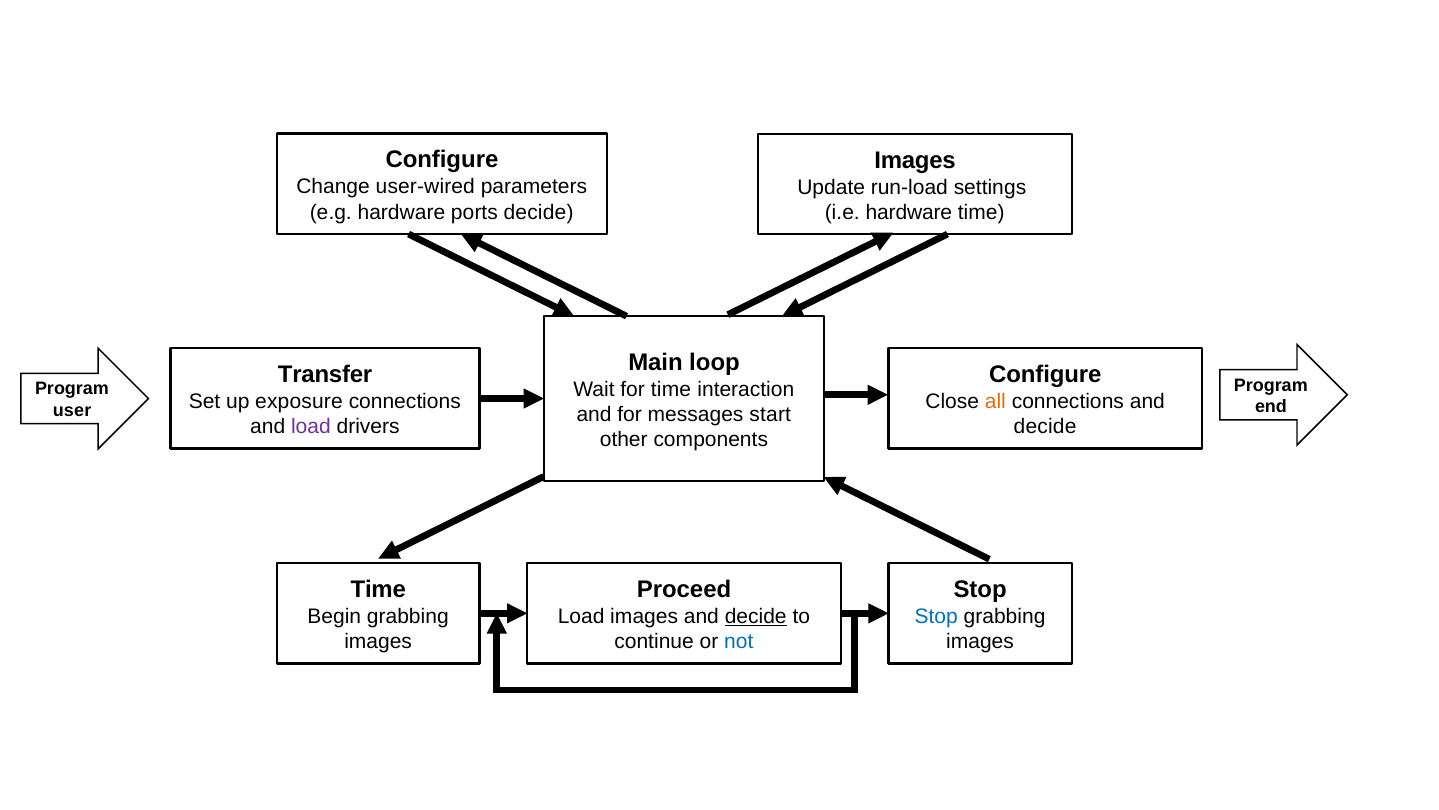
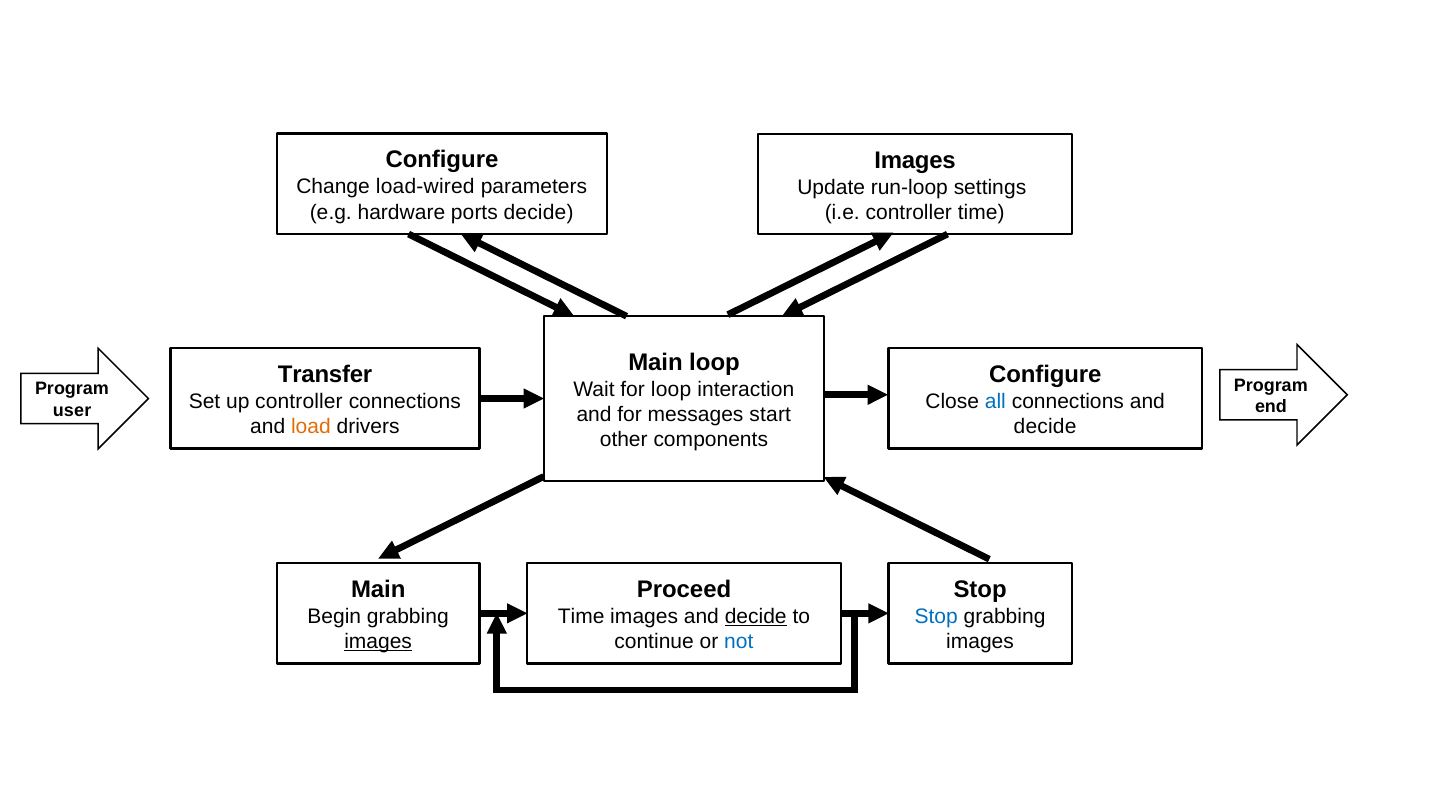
user-wired: user-wired -> load-wired (425, 187)
run-load: run-load -> run-loop (909, 187)
i.e hardware: hardware -> controller (909, 212)
for time: time -> loop (671, 389)
up exposure: exposure -> controller (299, 401)
all colour: orange -> blue (995, 401)
load colour: purple -> orange (311, 427)
Time: Time -> Main (378, 589)
Load: Load -> Time (581, 616)
images underline: none -> present (378, 641)
